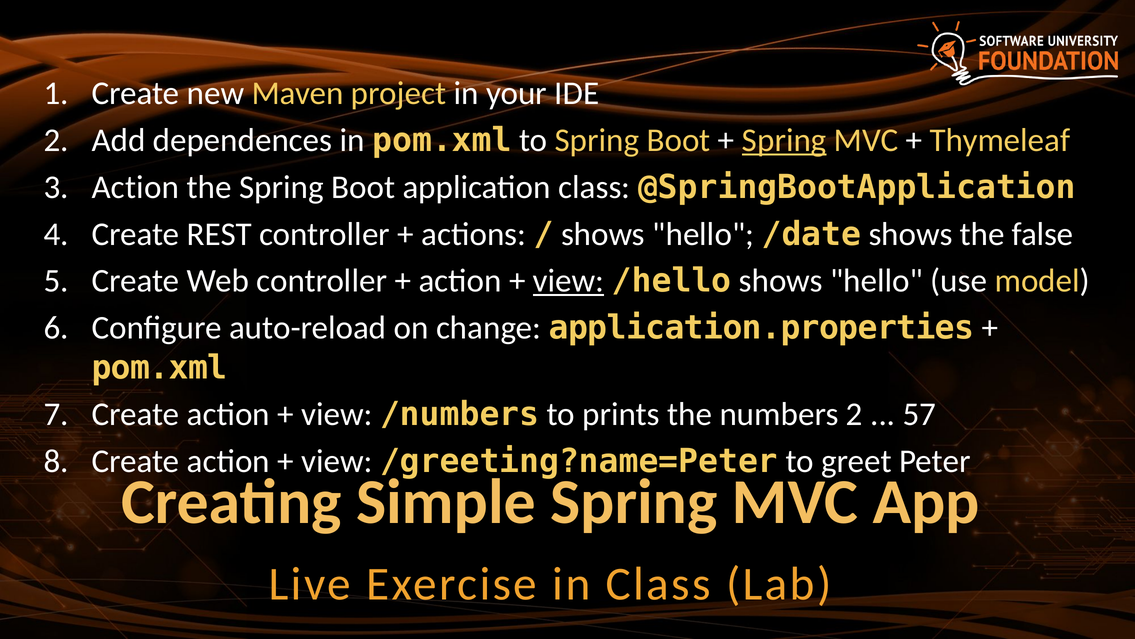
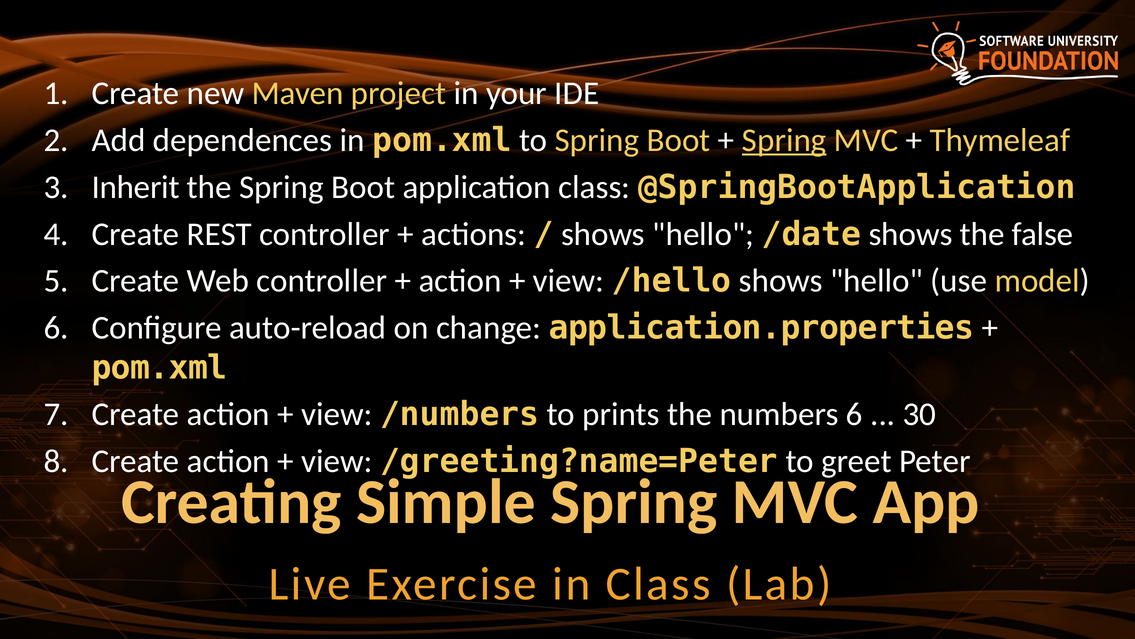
Action: Action -> Inherit (136, 187)
view underline: present -> none (569, 281)
numbers 2: 2 -> 6 (854, 414)
57: 57 -> 30 (919, 414)
